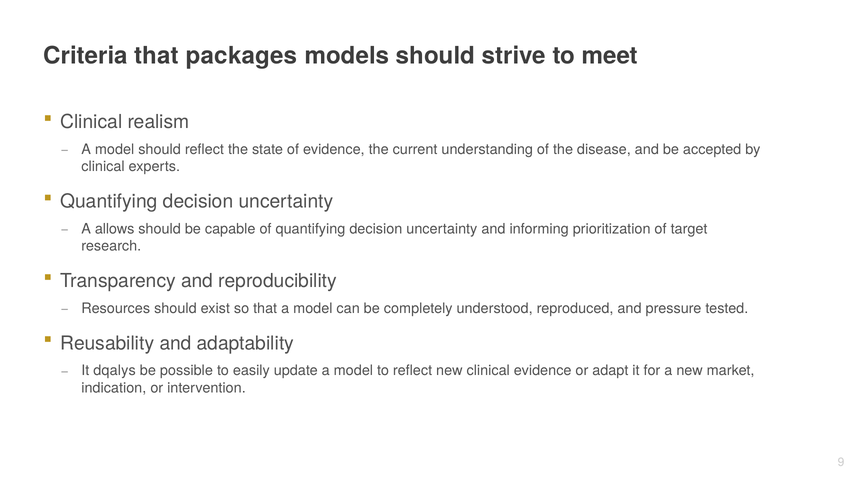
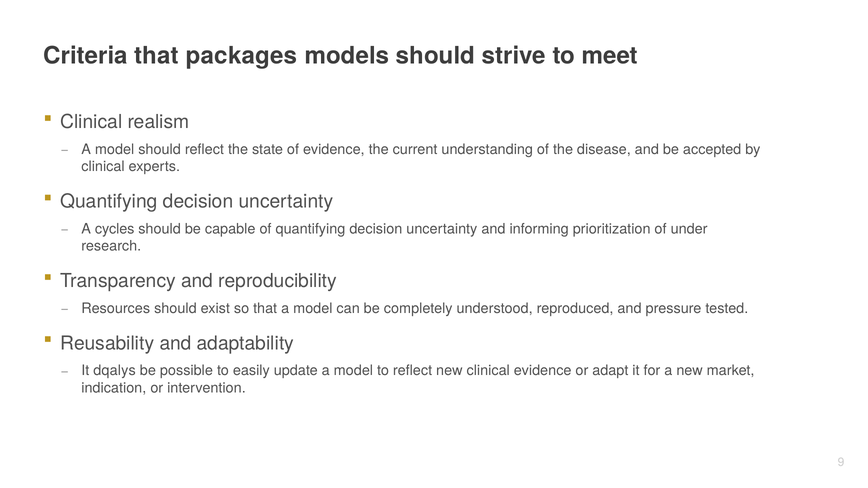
allows: allows -> cycles (115, 229)
target: target -> under (689, 229)
